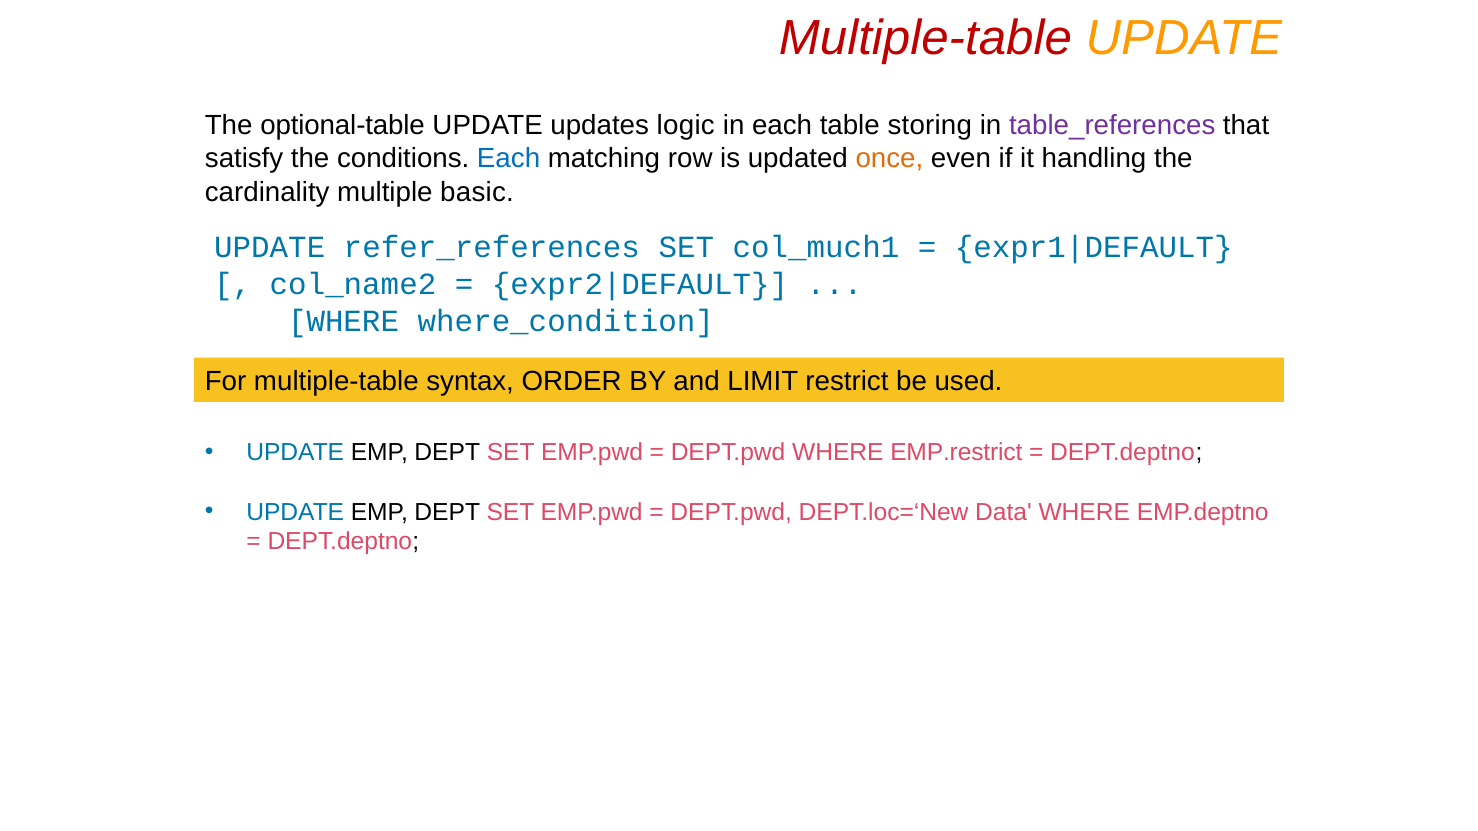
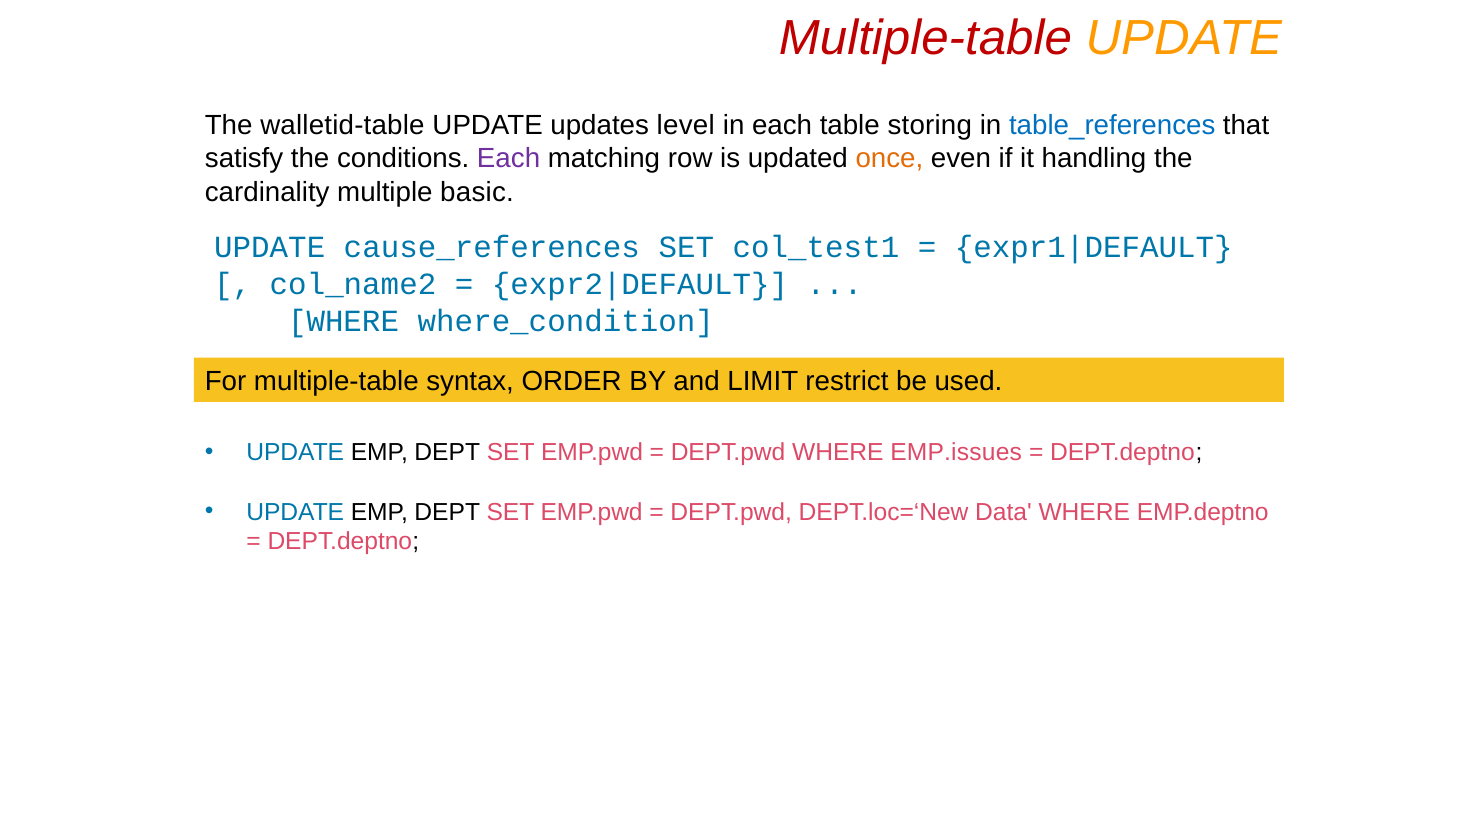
optional-table: optional-table -> walletid-table (342, 126)
logic: logic -> level (686, 126)
table_references colour: purple -> blue (1112, 126)
Each colour: blue -> purple (509, 159)
refer_references: refer_references -> cause_references (492, 248)
col_much1: col_much1 -> col_test1 (816, 248)
EMP.restrict: EMP.restrict -> EMP.issues (956, 453)
